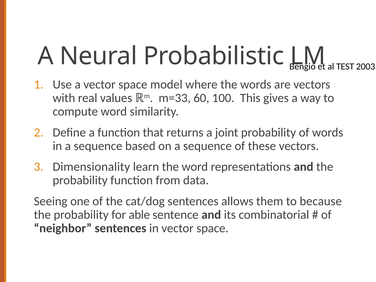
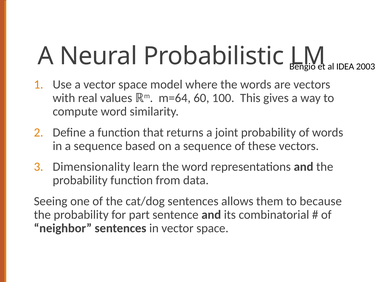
TEST: TEST -> IDEA (345, 67)
m=33: m=33 -> m=64 (175, 98)
able: able -> part (139, 215)
